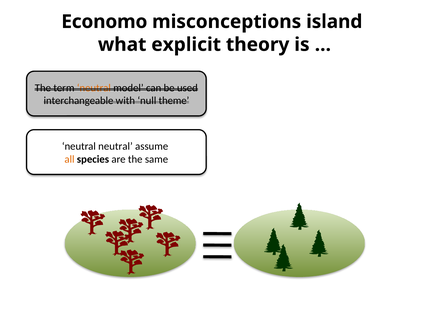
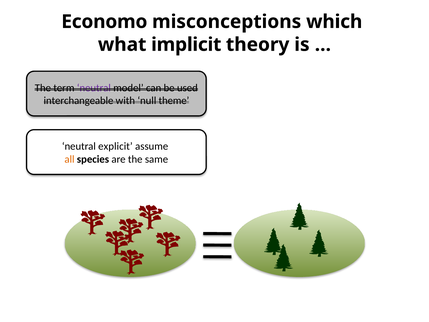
island: island -> which (334, 22)
explicit: explicit -> implicit (186, 45)
neutral colour: orange -> purple (94, 88)
neutral neutral: neutral -> explicit (115, 146)
